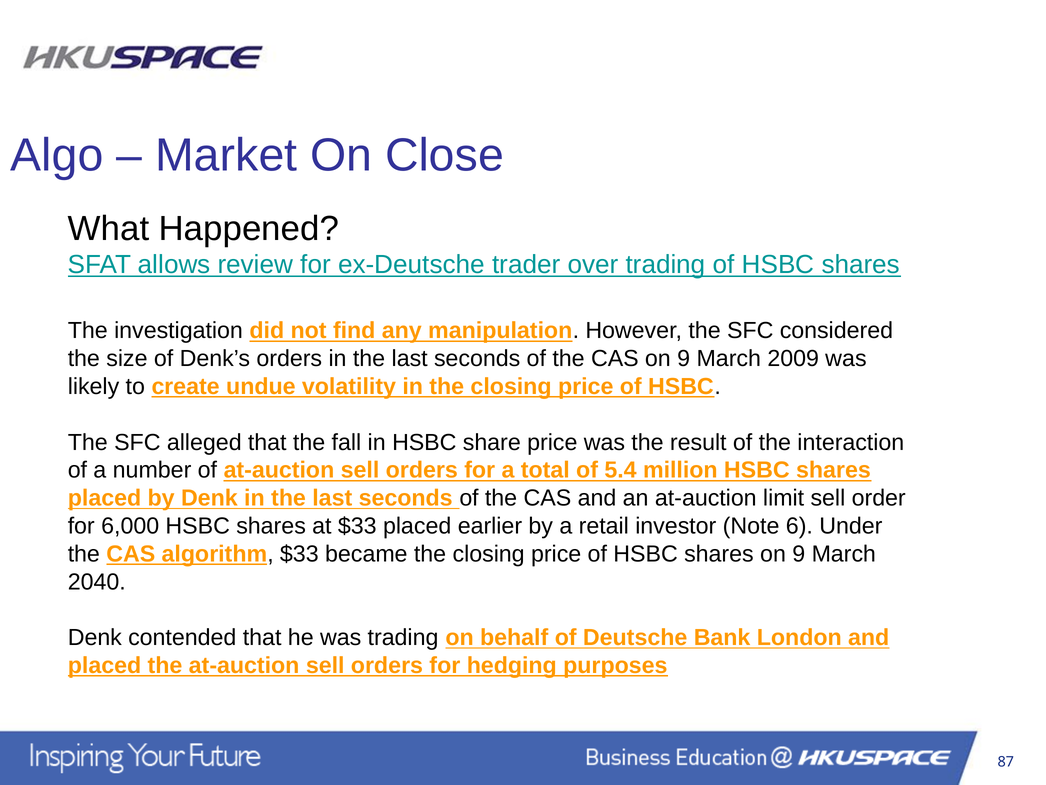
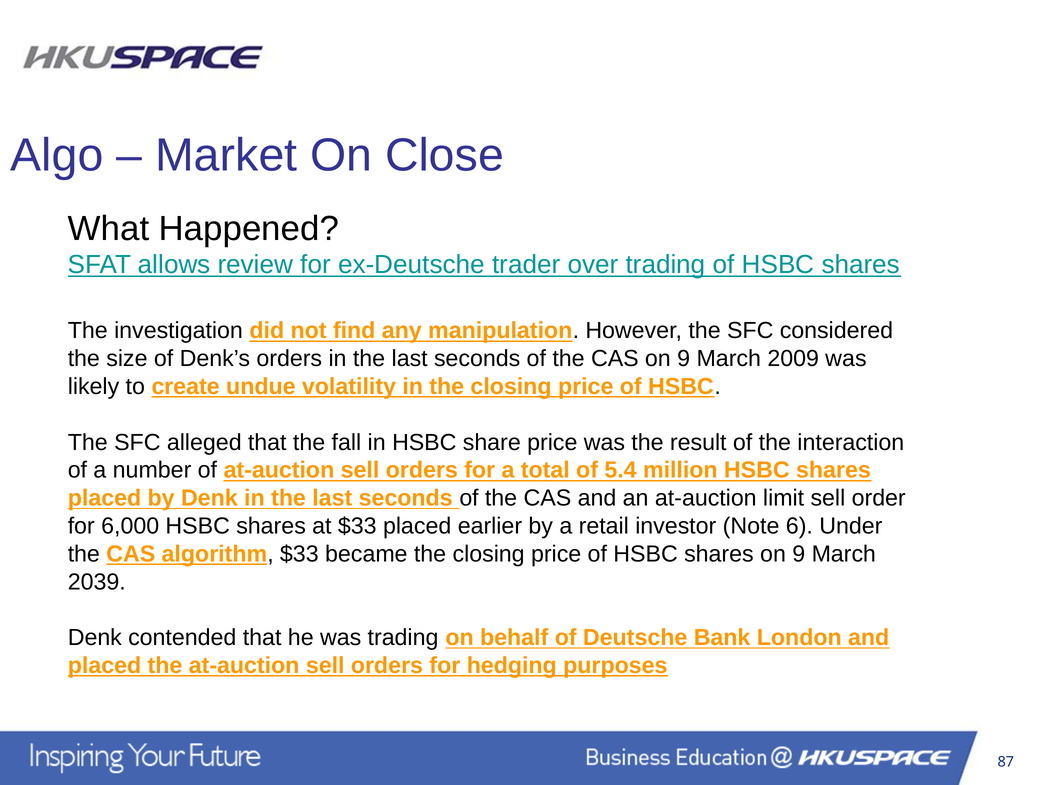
2040: 2040 -> 2039 (97, 582)
